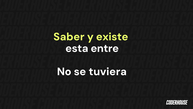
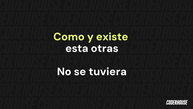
Saber: Saber -> Como (69, 37)
entre: entre -> otras (105, 48)
